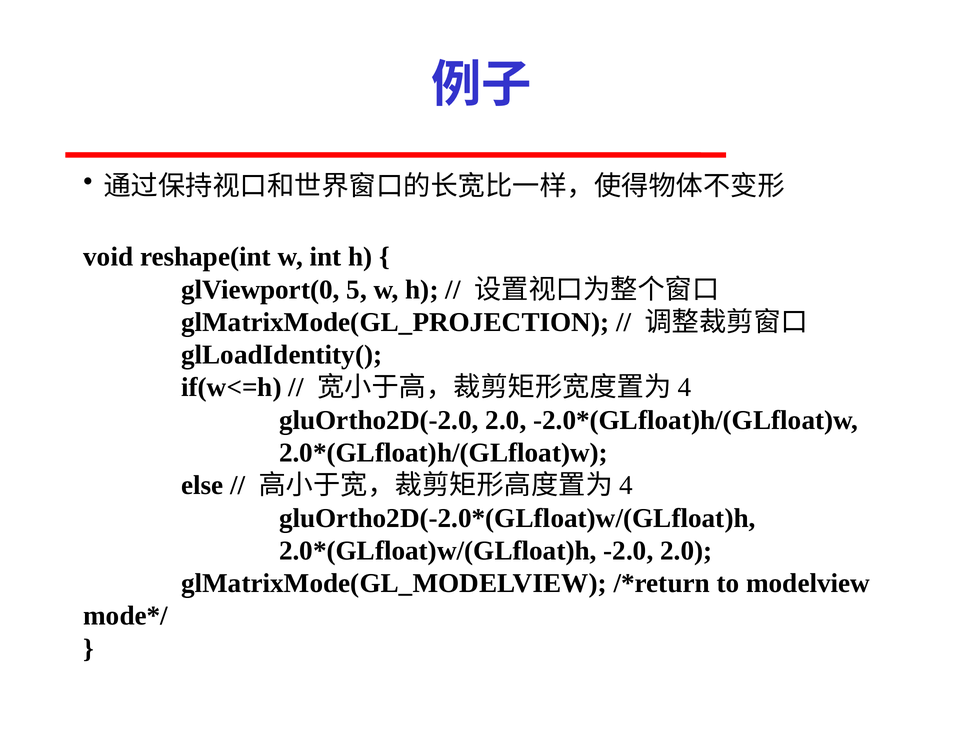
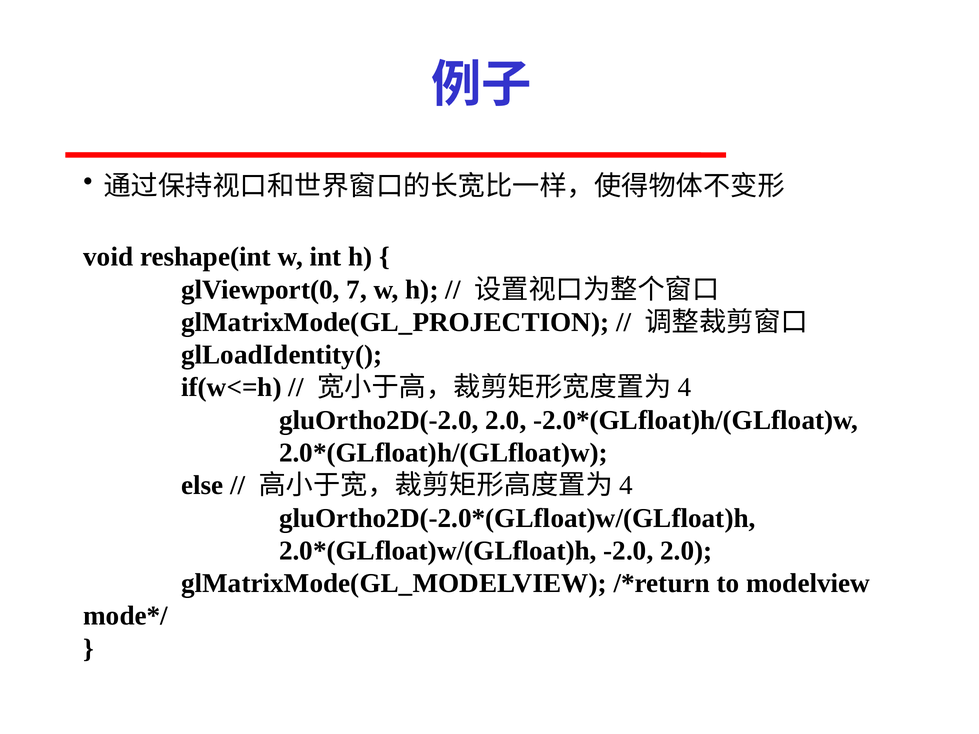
5: 5 -> 7 (357, 290)
